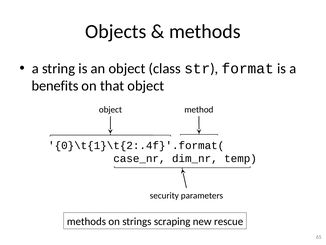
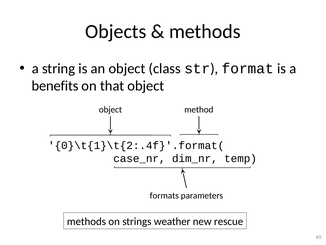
security: security -> formats (164, 195)
scraping: scraping -> weather (172, 221)
